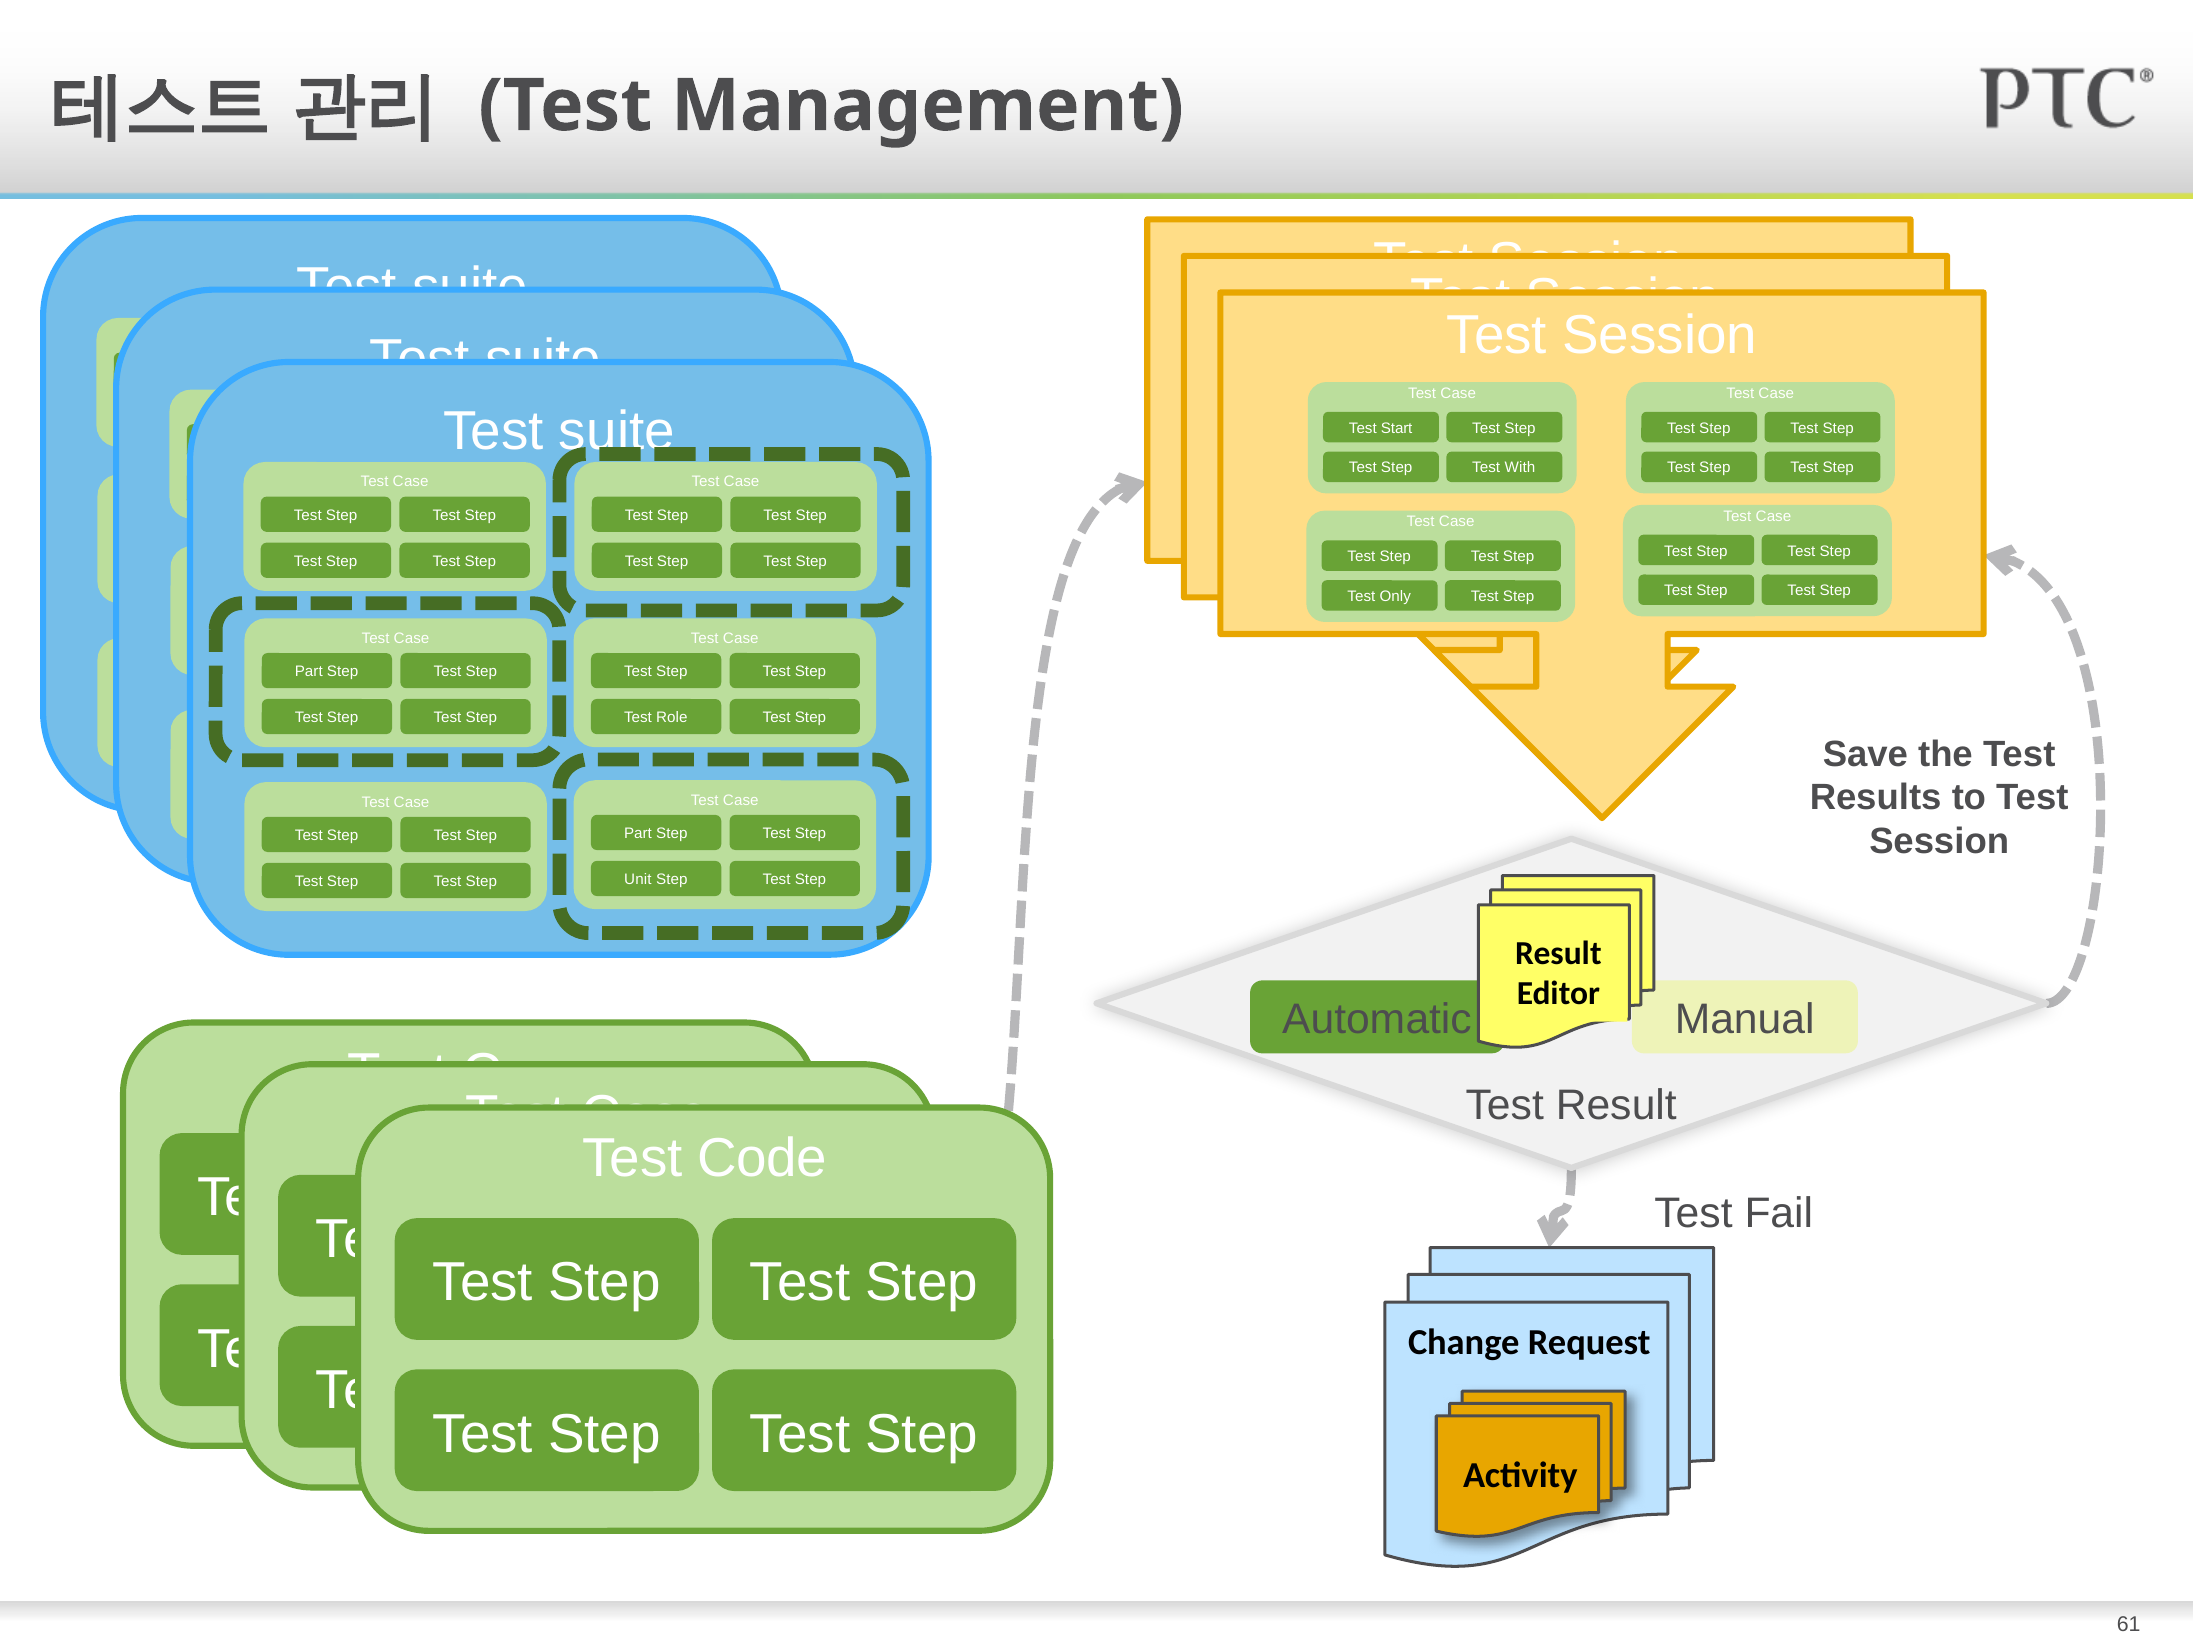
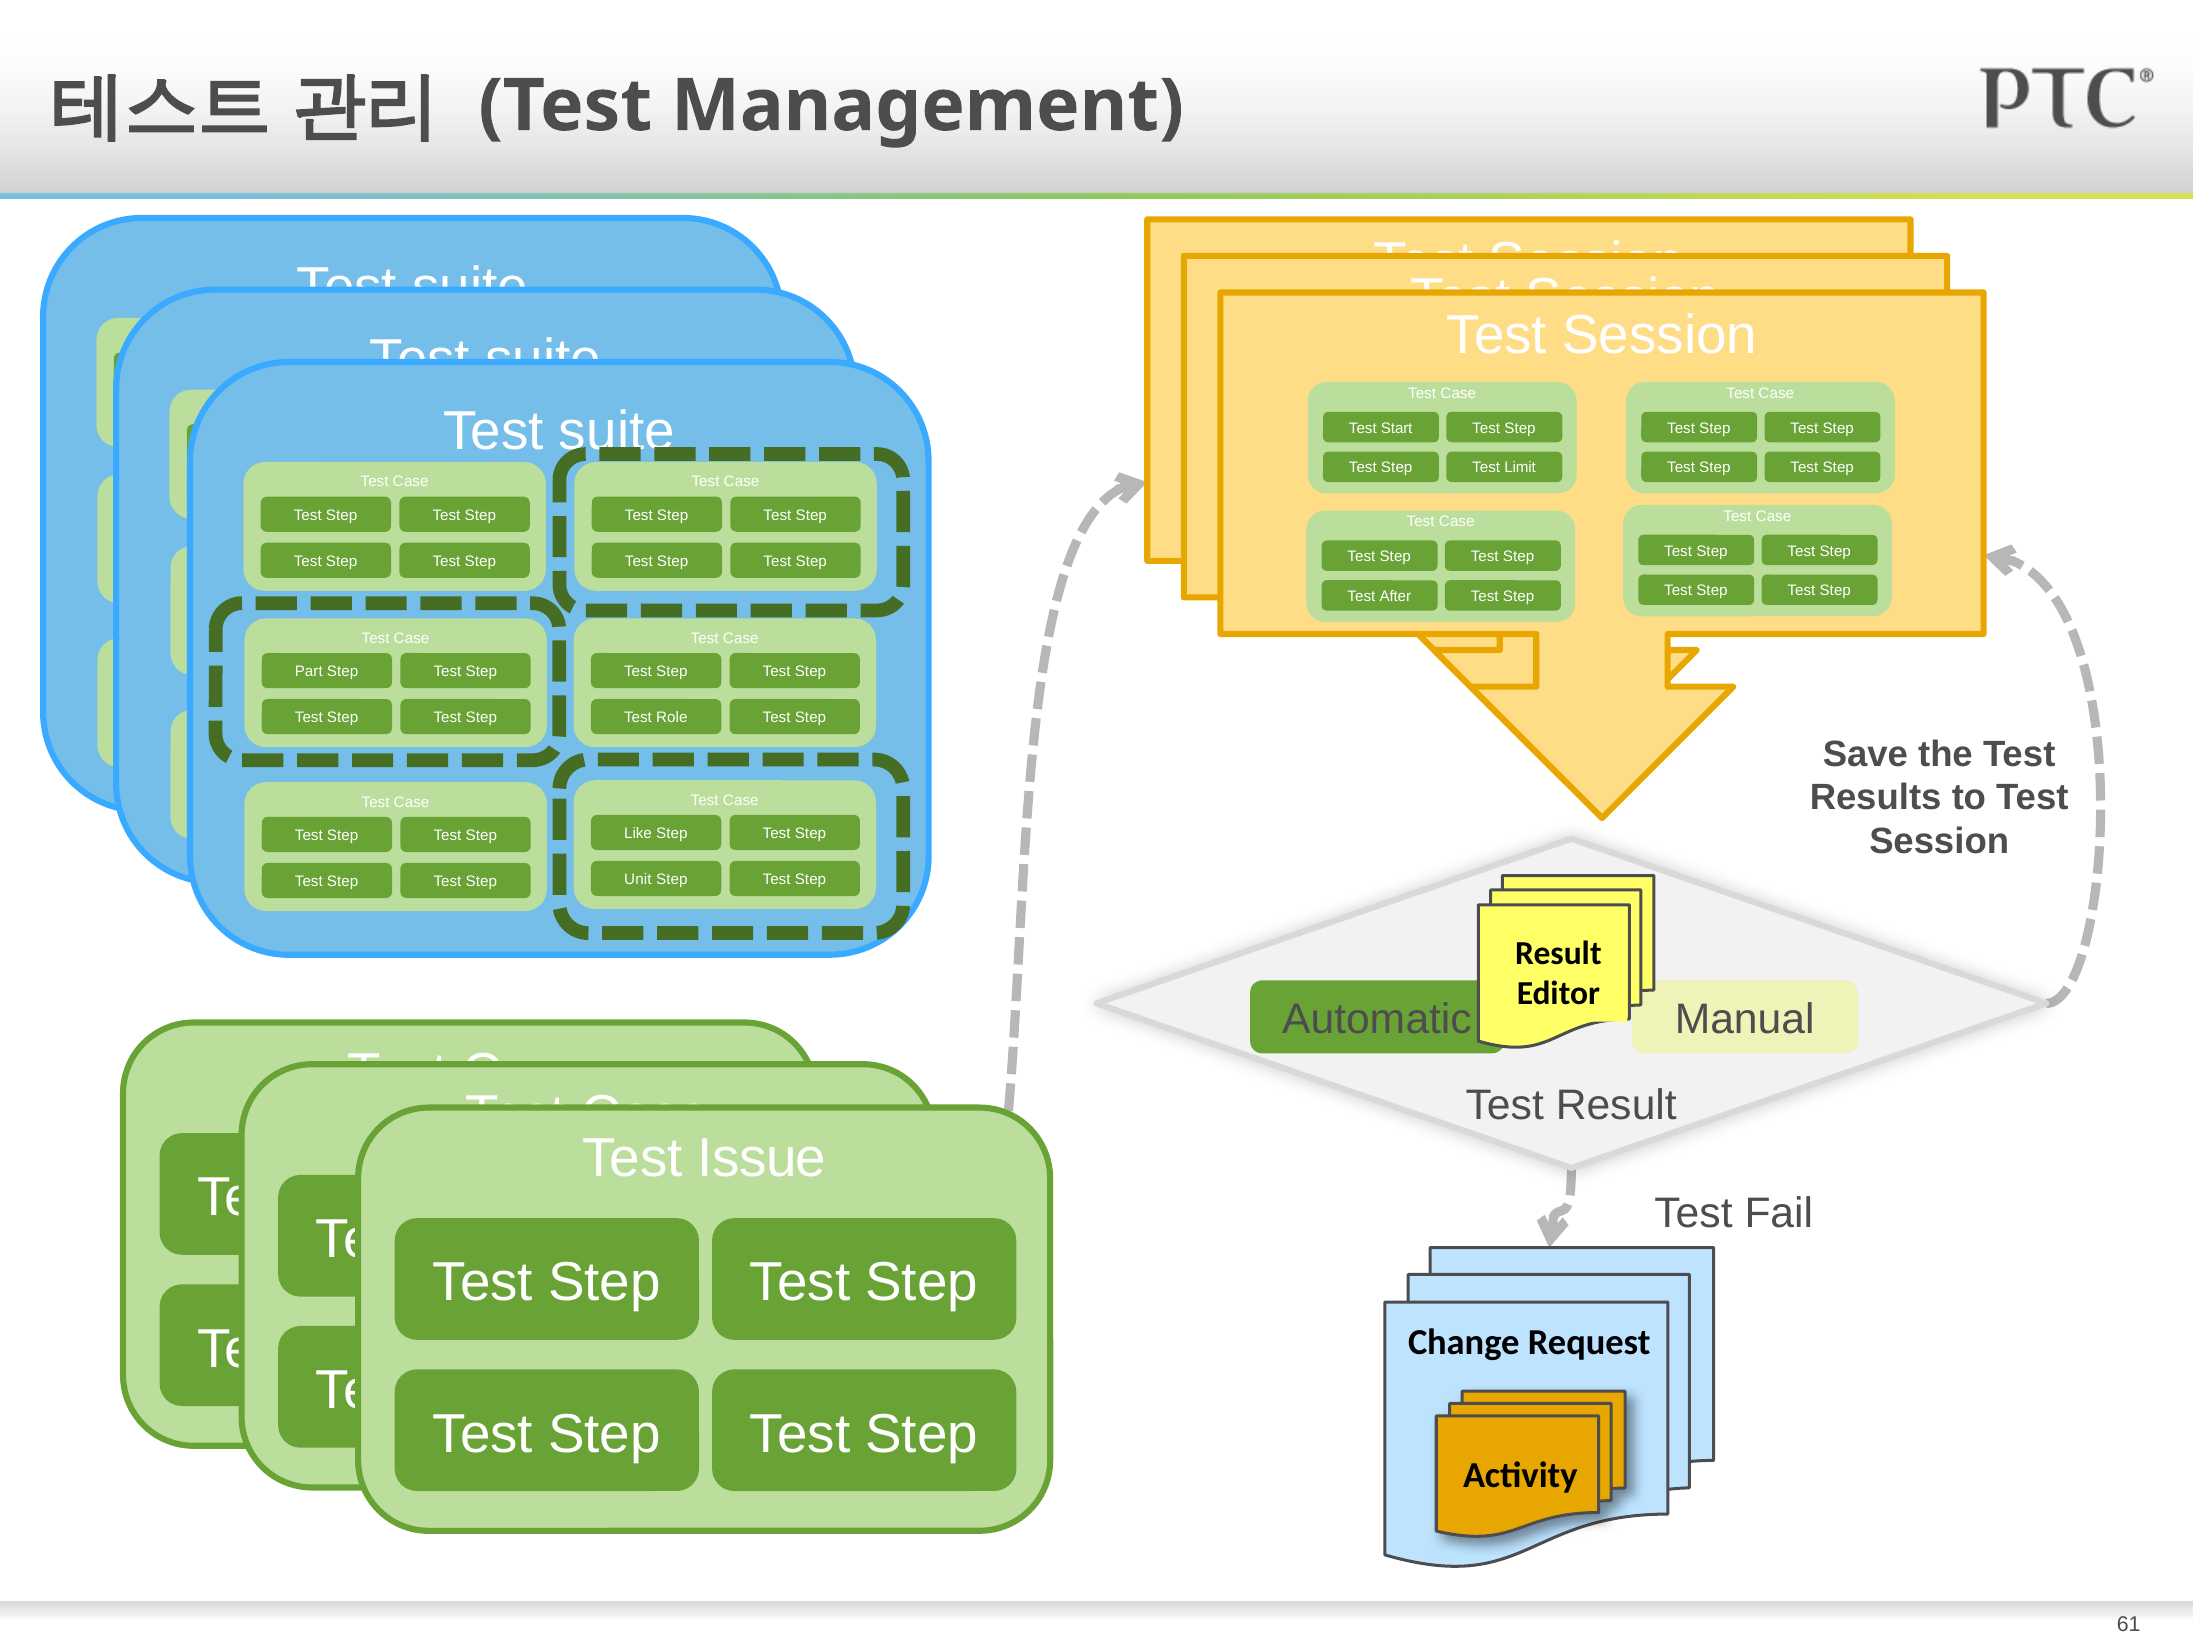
With: With -> Limit (1520, 468)
Only: Only -> After (1395, 596)
Part: Part -> Like (638, 833)
Code: Code -> Issue (762, 1158)
